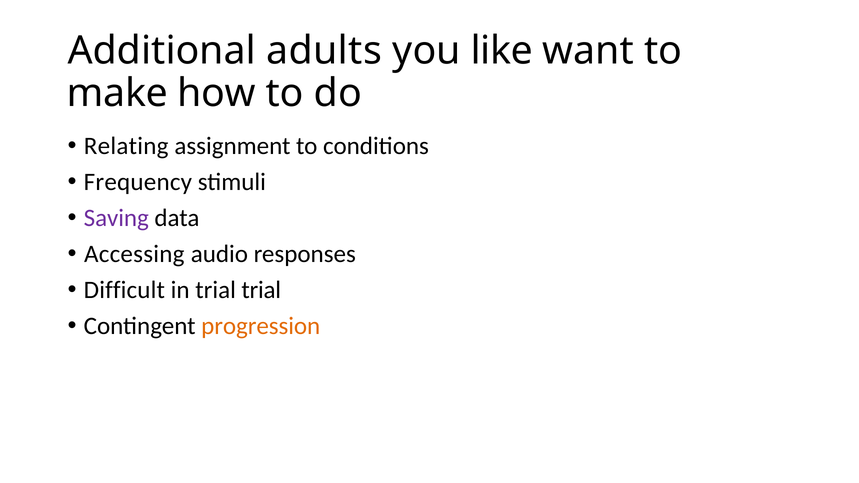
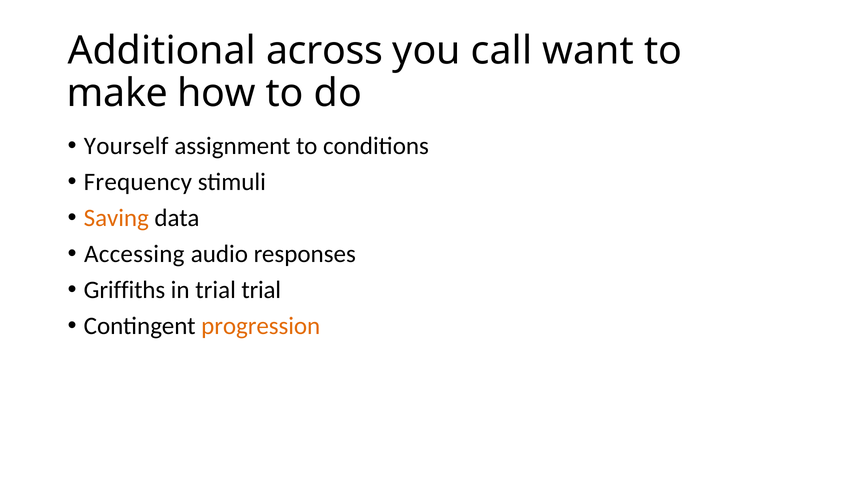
adults: adults -> across (324, 51)
like: like -> call (502, 51)
Relating: Relating -> Yourself (126, 146)
Saving colour: purple -> orange (116, 218)
Difficult: Difficult -> Griffiths (124, 290)
